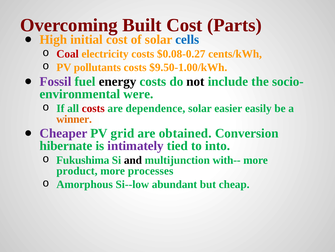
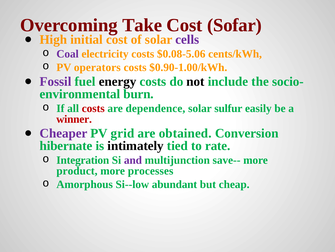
Built: Built -> Take (142, 25)
Parts: Parts -> Sofar (234, 25)
cells colour: blue -> purple (187, 39)
Coal colour: red -> purple (68, 54)
$0.08-0.27: $0.08-0.27 -> $0.08-5.06 (181, 54)
pollutants: pollutants -> operators (97, 67)
$9.50-1.00/kWh: $9.50-1.00/kWh -> $0.90-1.00/kWh (188, 67)
were: were -> burn (139, 94)
easier: easier -> sulfur (228, 108)
winner colour: orange -> red (74, 119)
intimately colour: purple -> black (136, 146)
into: into -> rate (218, 146)
Fukushima: Fukushima -> Integration (83, 160)
and colour: black -> purple (133, 160)
with--: with-- -> save-- (227, 160)
